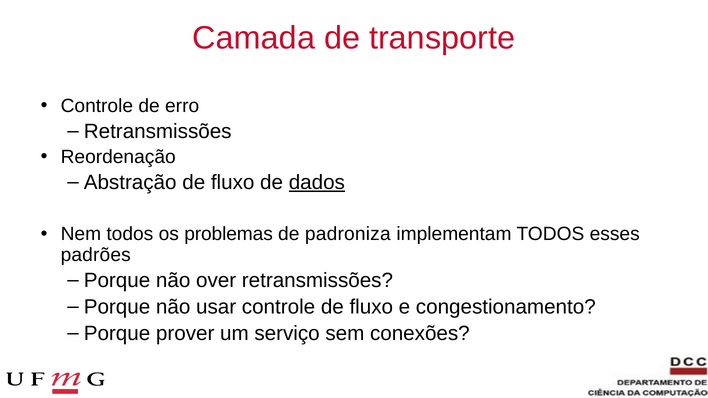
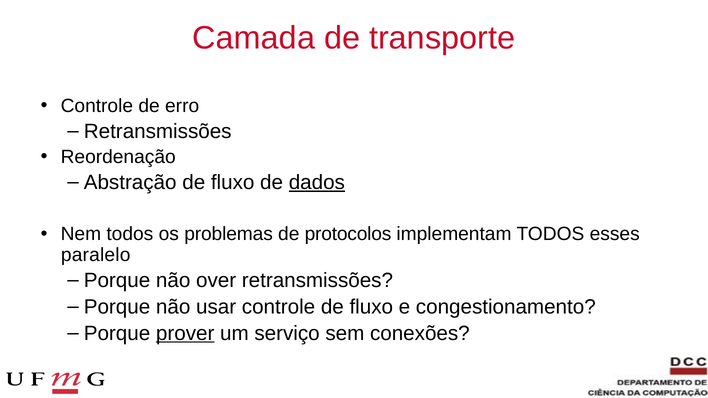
padroniza: padroniza -> protocolos (348, 234)
padrões: padrões -> paralelo (96, 255)
prover underline: none -> present (185, 333)
